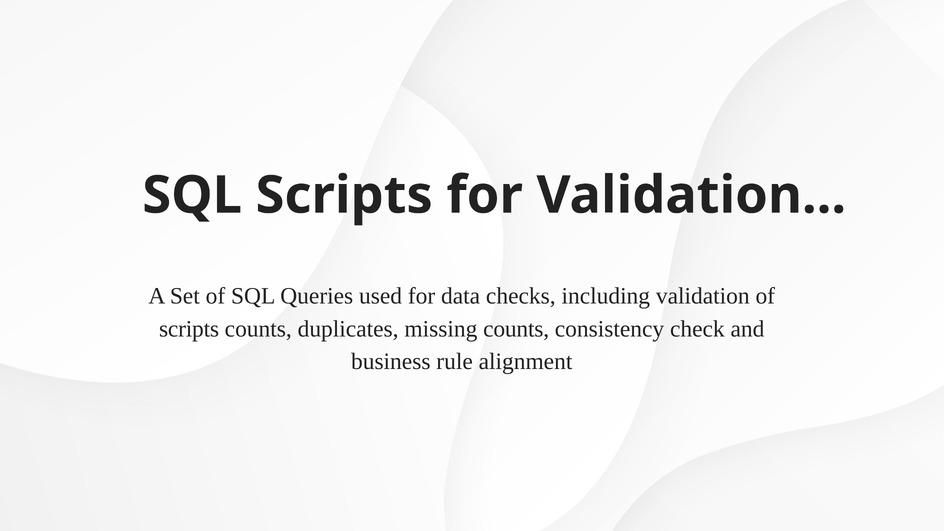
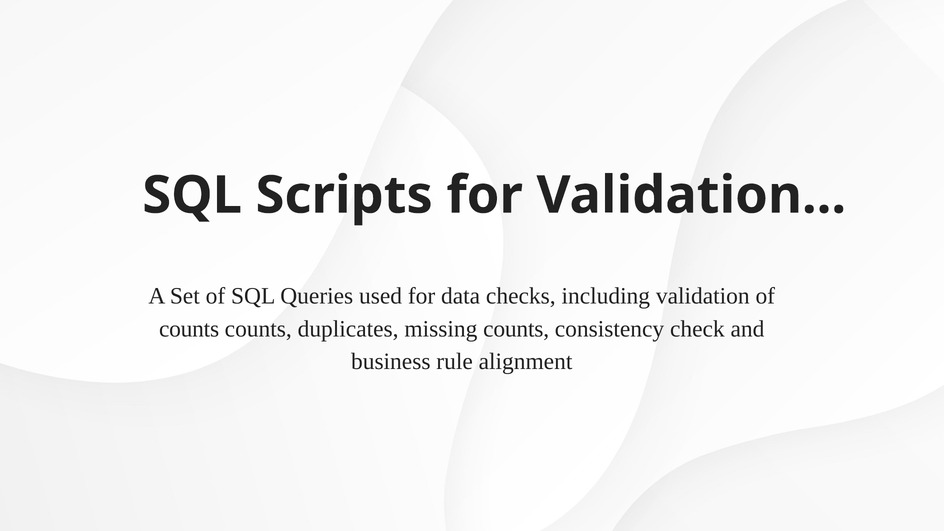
scripts: scripts -> counts (189, 329)
